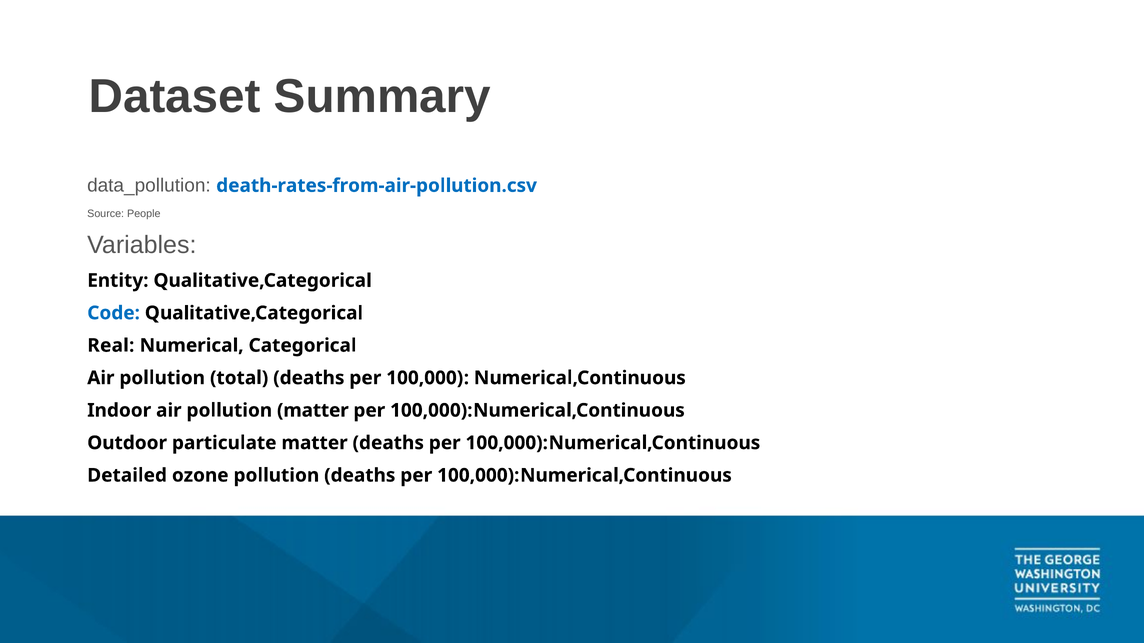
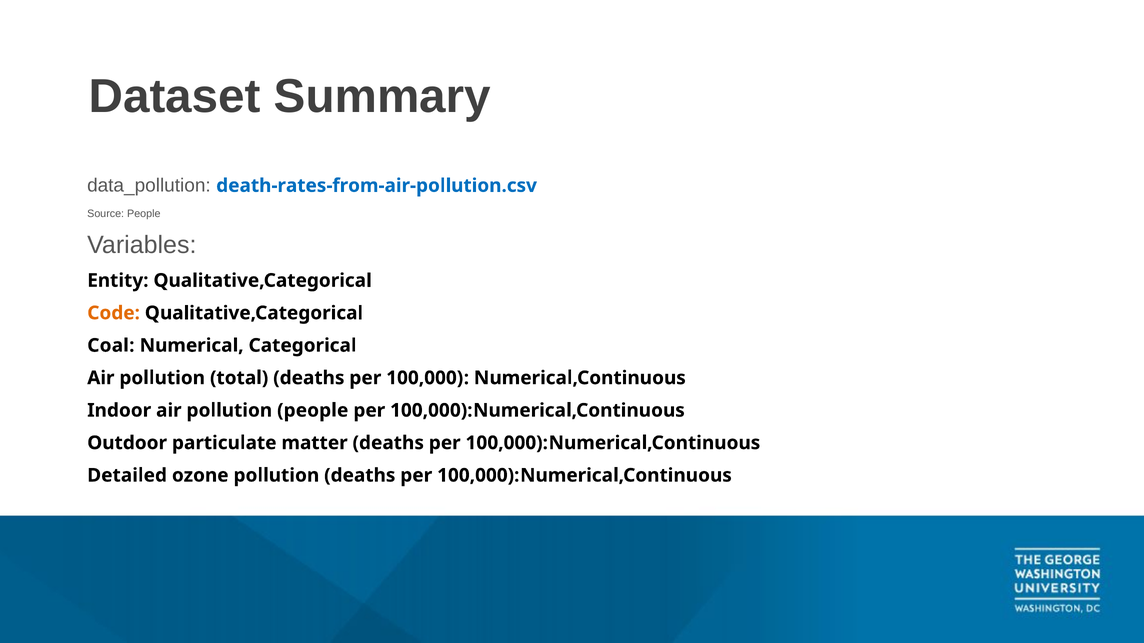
Code colour: blue -> orange (114, 313)
Real: Real -> Coal (111, 346)
pollution matter: matter -> people (313, 411)
